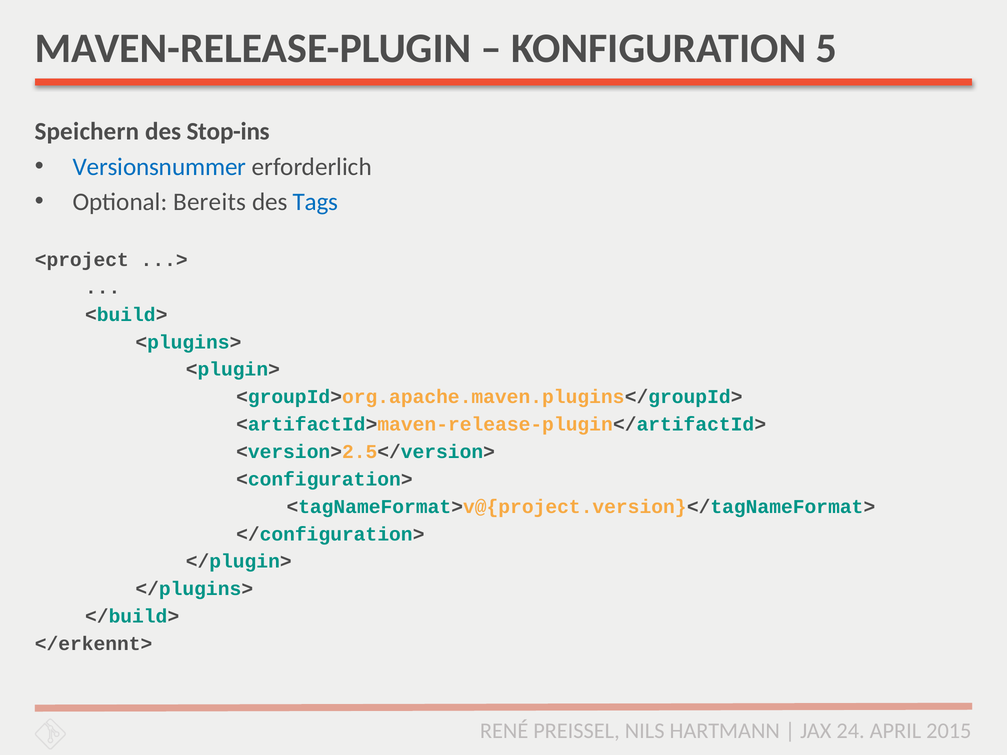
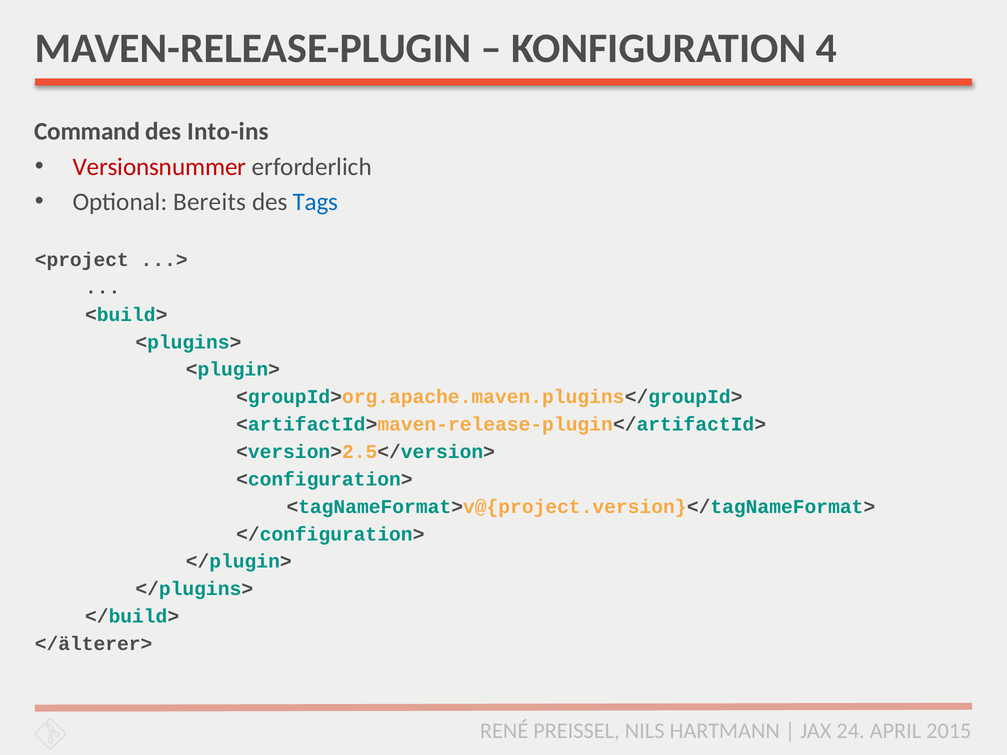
5: 5 -> 4 (826, 49)
Speichern: Speichern -> Command (87, 132)
Stop-ins: Stop-ins -> Into-ins (228, 132)
Versionsnummer colour: blue -> red (159, 167)
</erkennt>: </erkennt> -> </älterer> (94, 644)
